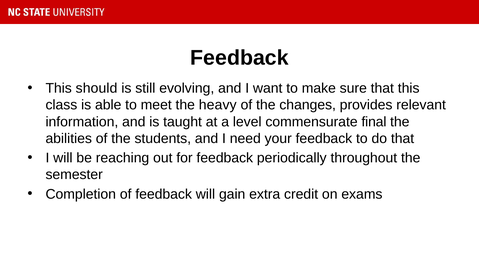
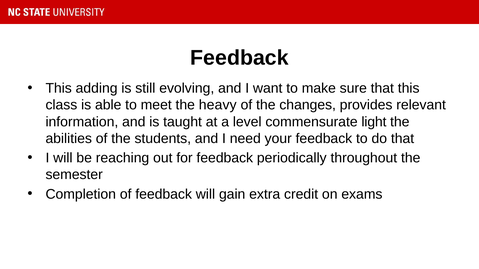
should: should -> adding (97, 88)
final: final -> light (374, 122)
